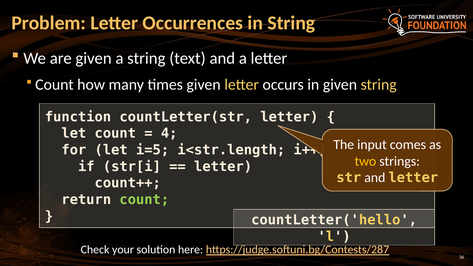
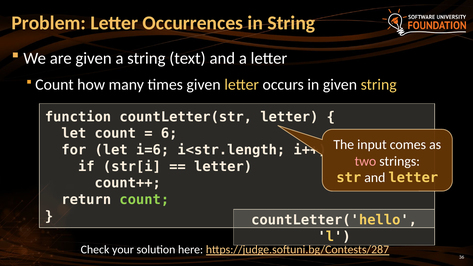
4: 4 -> 6 (169, 133)
i=5: i=5 -> i=6 (153, 150)
two colour: yellow -> pink (365, 161)
